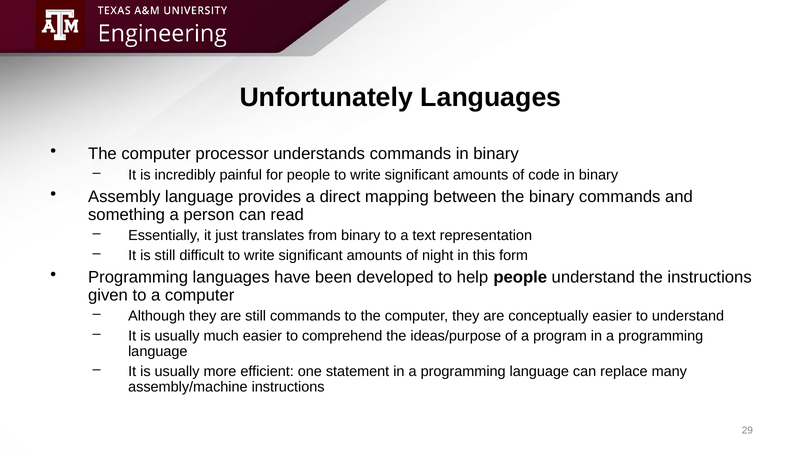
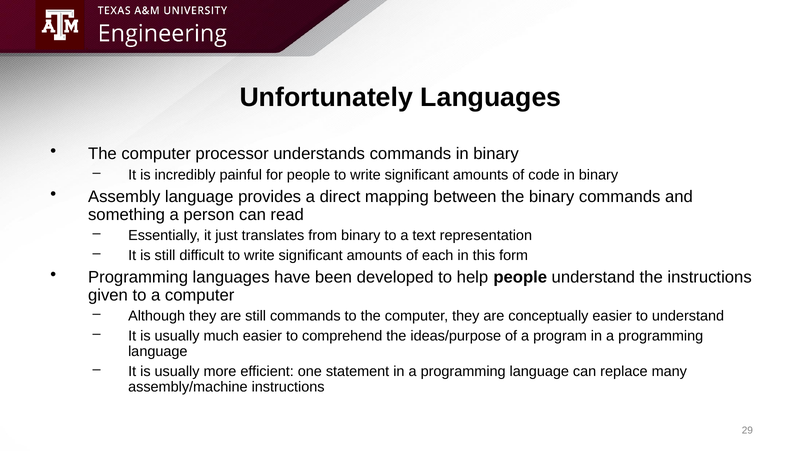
night: night -> each (438, 255)
